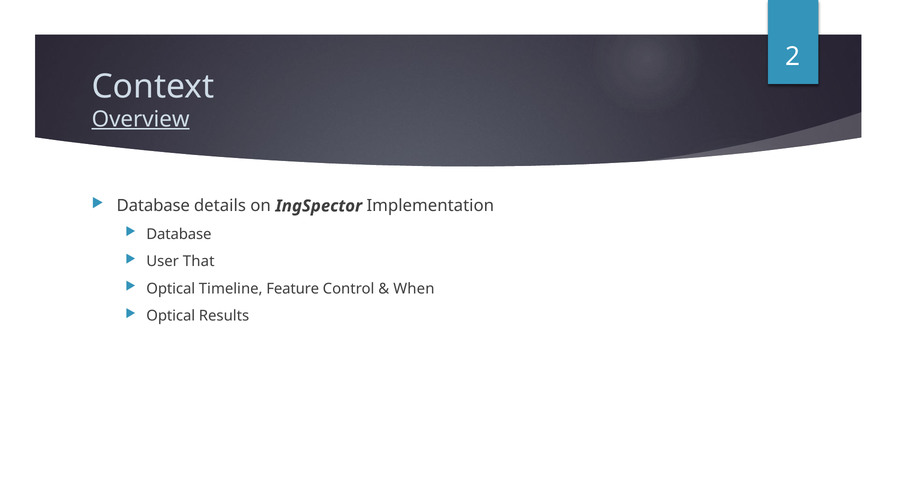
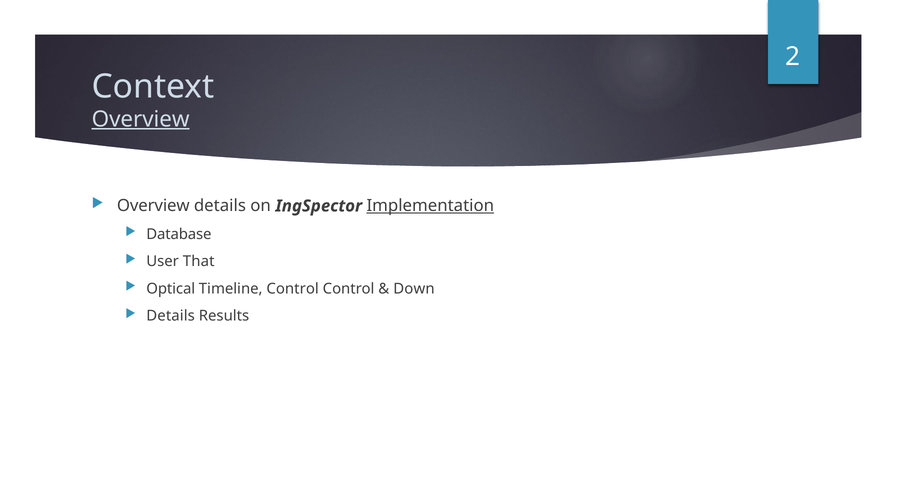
Database: Database -> Overview (153, 206)
Implementation underline: none -> present (430, 206)
Timeline Feature: Feature -> Control (293, 289)
When: When -> Down (414, 289)
Optical: Optical -> Details (171, 316)
